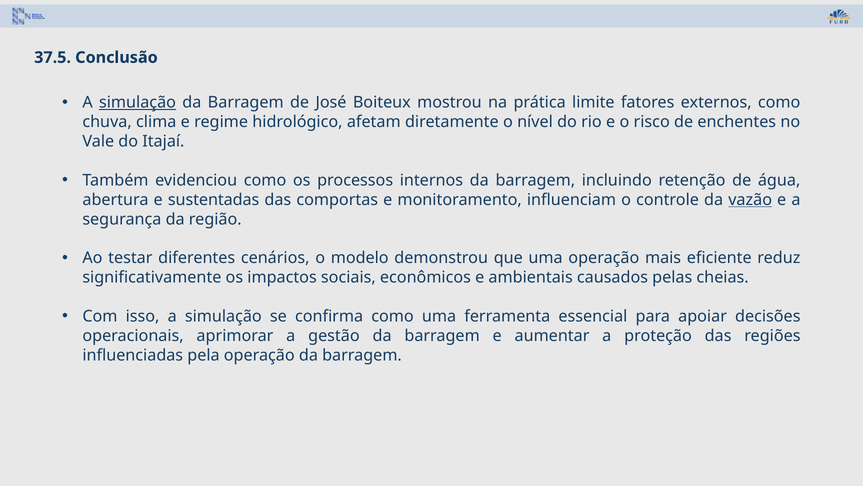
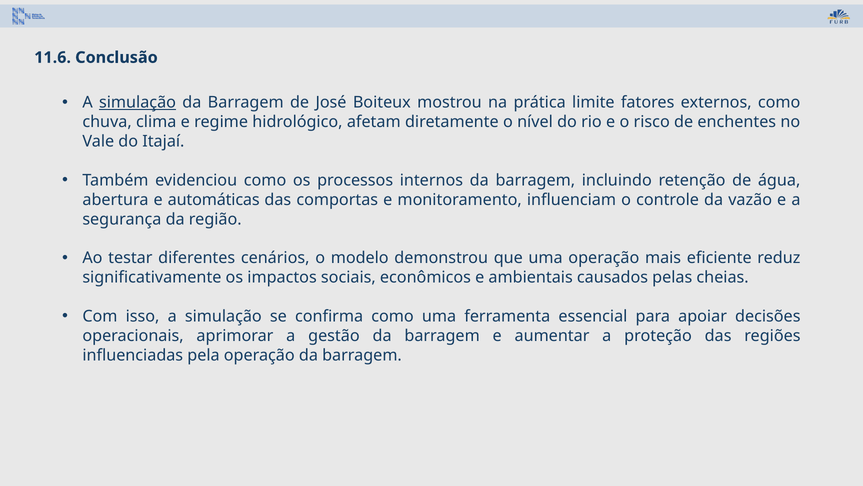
37.5: 37.5 -> 11.6 (53, 57)
sustentadas: sustentadas -> automáticas (214, 200)
vazão underline: present -> none (750, 200)
